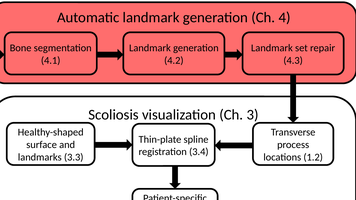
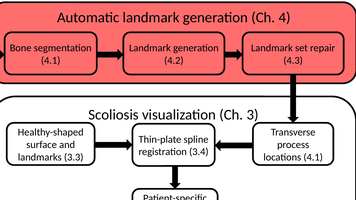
locations 1.2: 1.2 -> 4.1 (313, 157)
